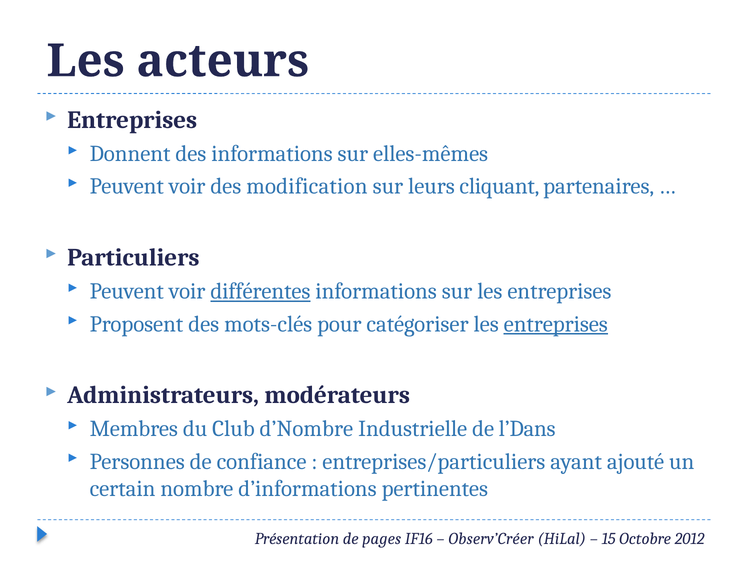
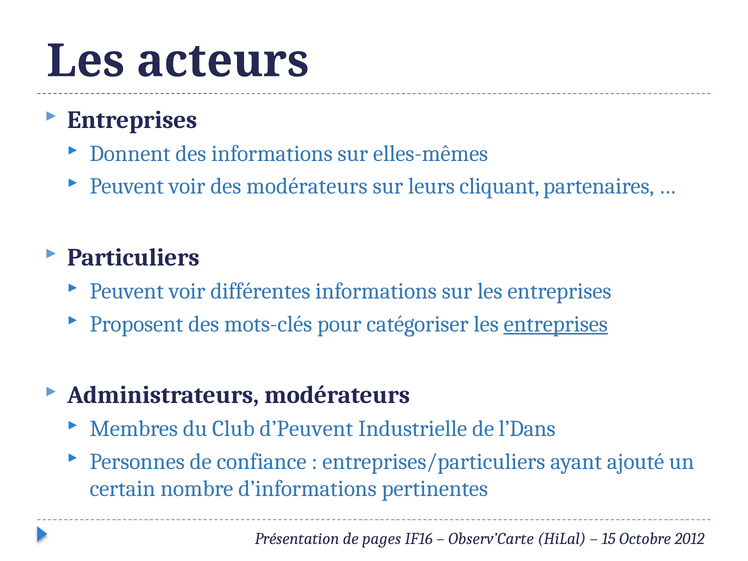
des modification: modification -> modérateurs (307, 186)
différentes underline: present -> none (260, 291)
d’Nombre: d’Nombre -> d’Peuvent (306, 429)
Observ’Créer: Observ’Créer -> Observ’Carte (491, 539)
